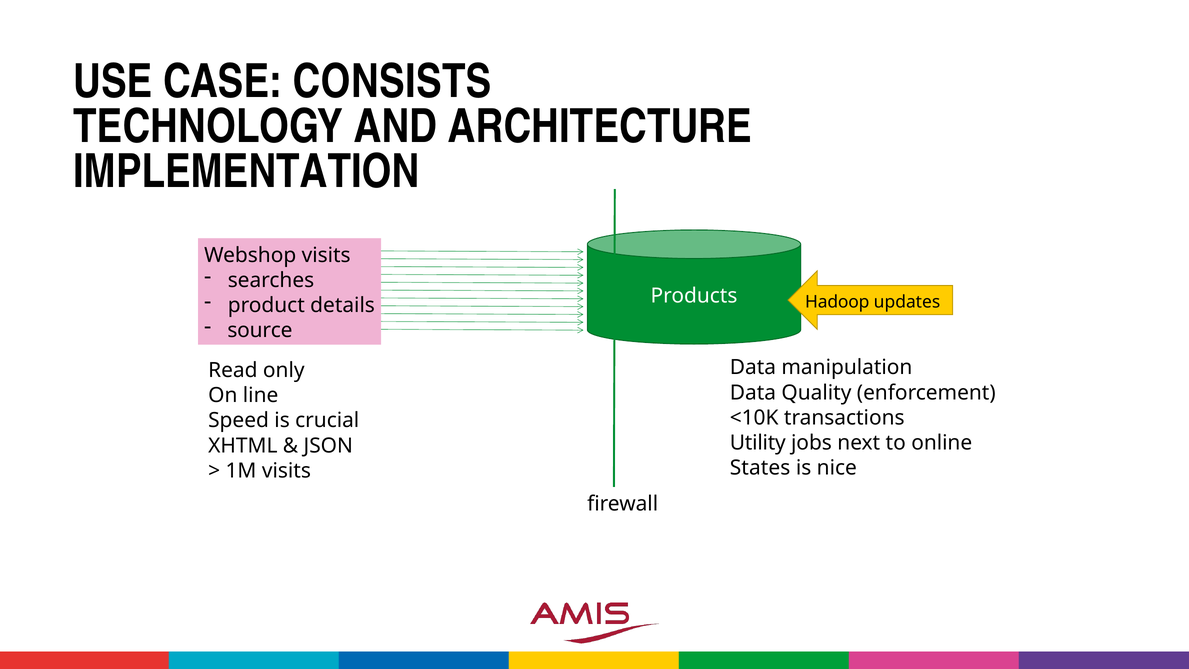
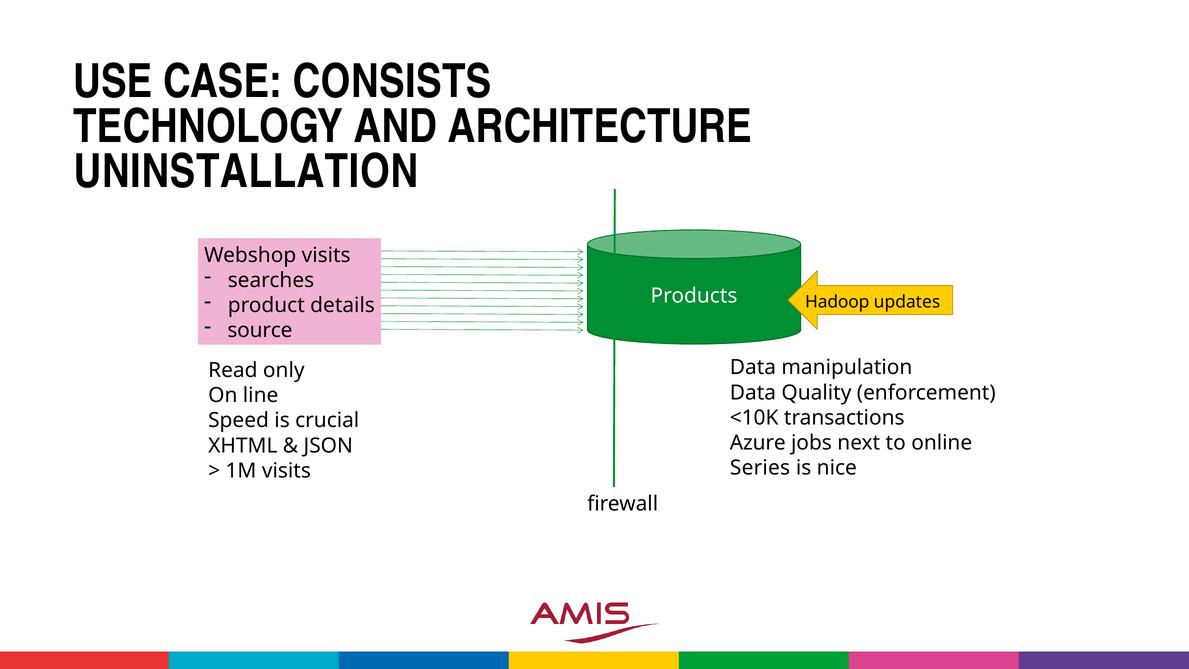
IMPLEMENTATION: IMPLEMENTATION -> UNINSTALLATION (246, 172)
Utility: Utility -> Azure (758, 443)
States: States -> Series (760, 468)
